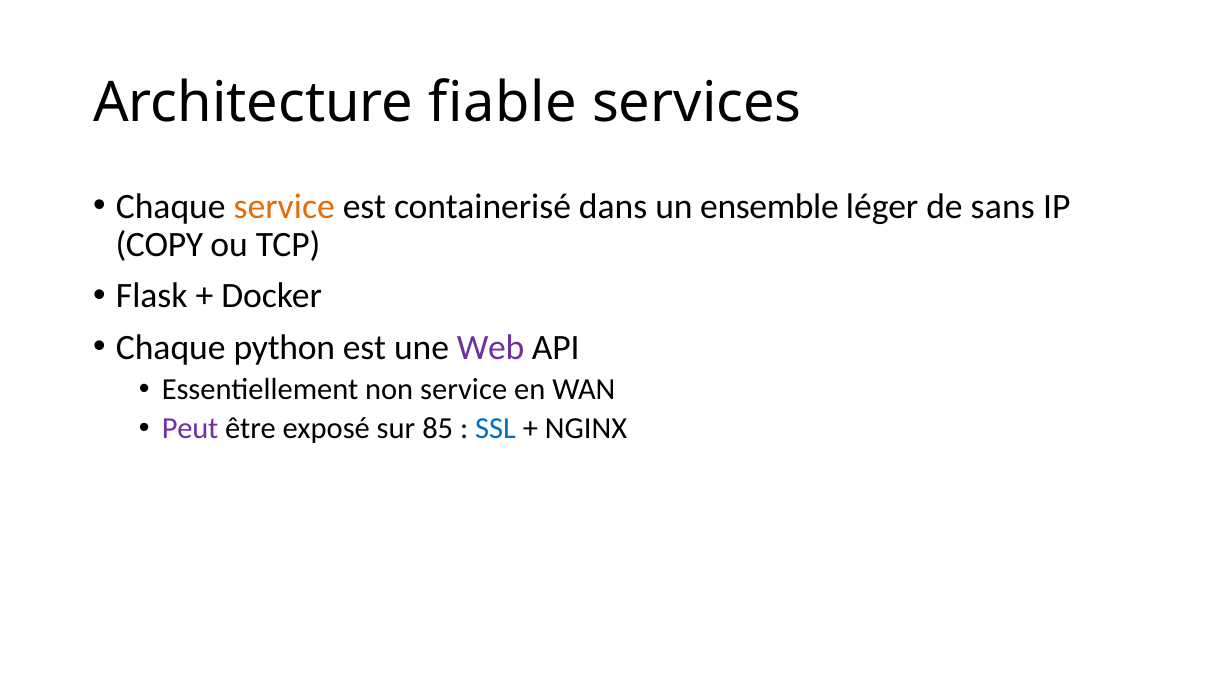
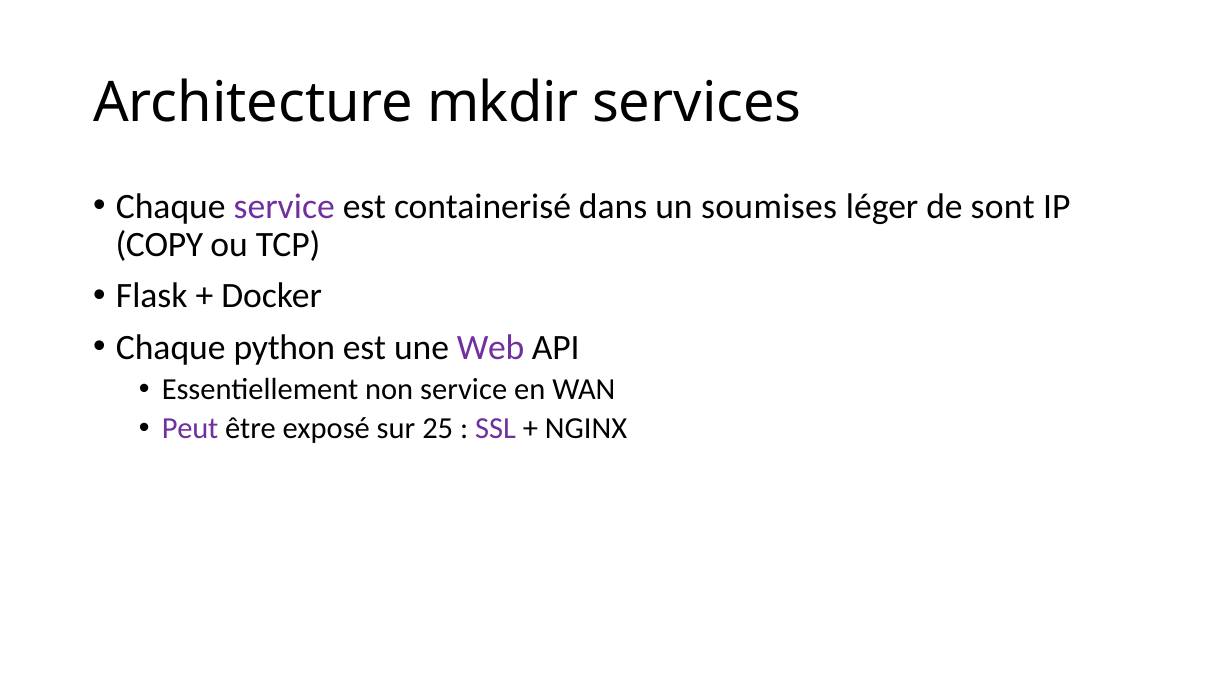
fiable: fiable -> mkdir (503, 103)
service colour: orange -> purple (284, 206)
ensemble: ensemble -> soumises (769, 206)
sans: sans -> sont (1003, 206)
85: 85 -> 25 (438, 429)
SSL colour: blue -> purple (495, 429)
